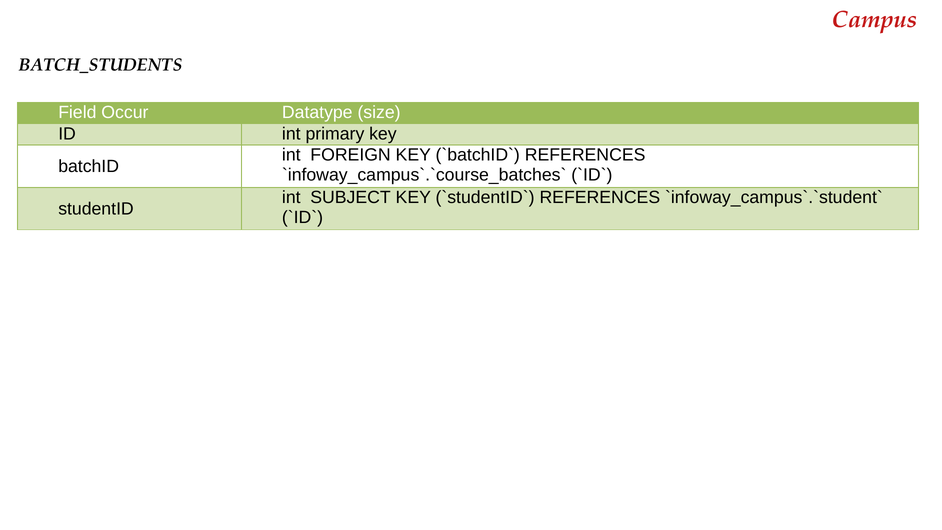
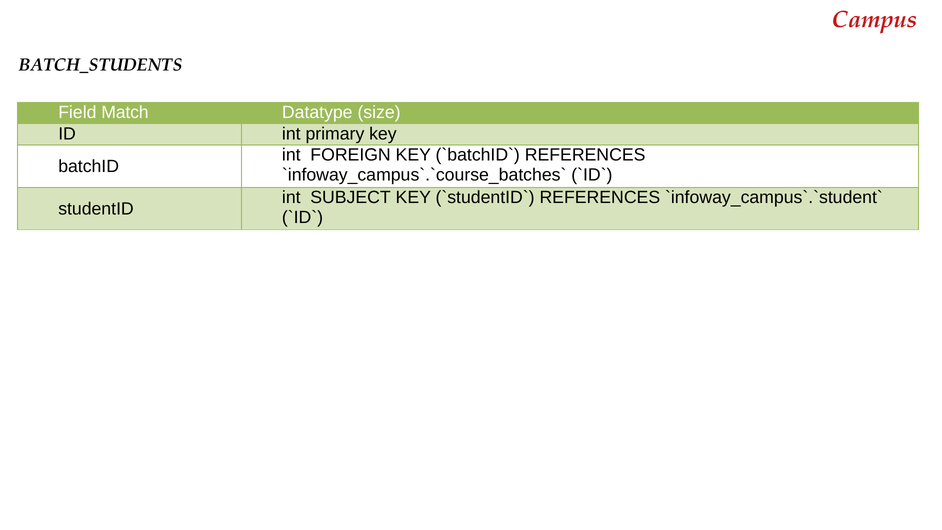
Occur: Occur -> Match (125, 113)
